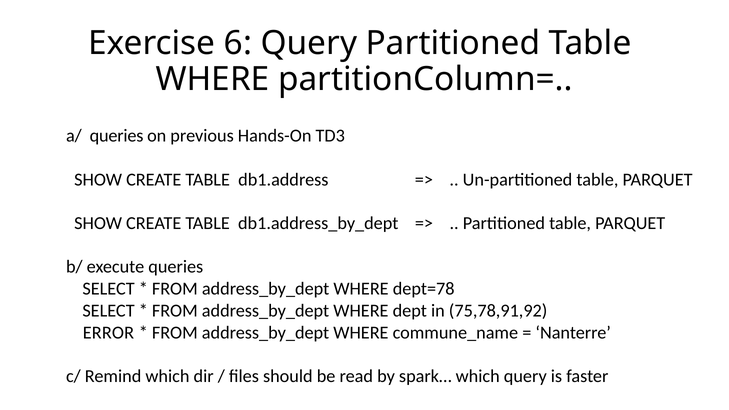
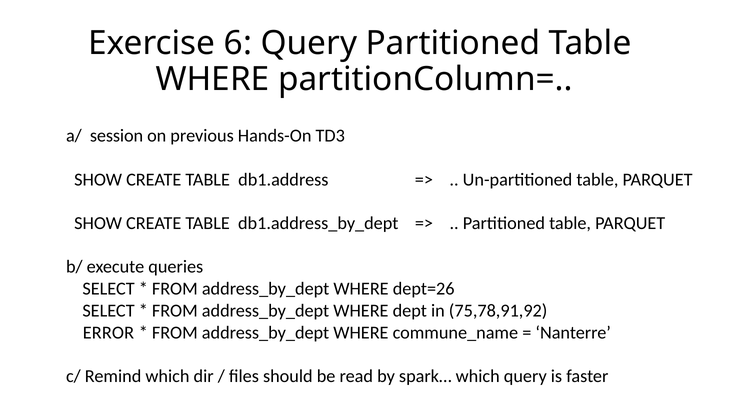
a/ queries: queries -> session (117, 136)
dept=78: dept=78 -> dept=26 (424, 289)
